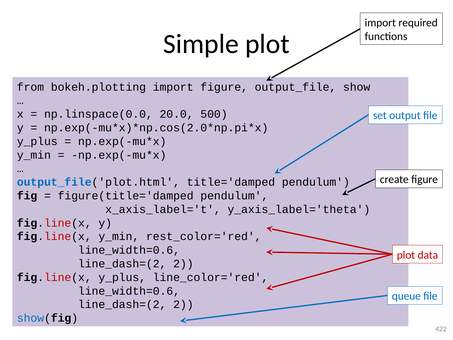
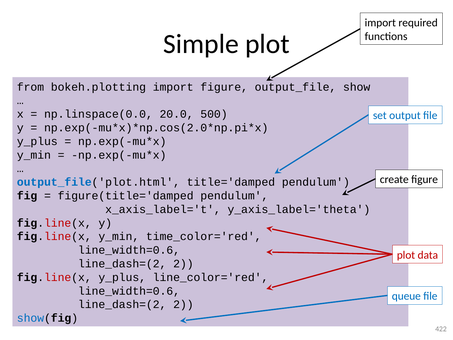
rest_color='red: rest_color='red -> time_color='red (204, 236)
